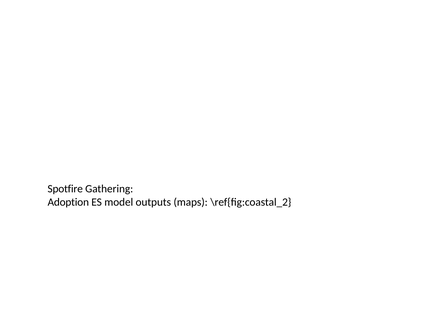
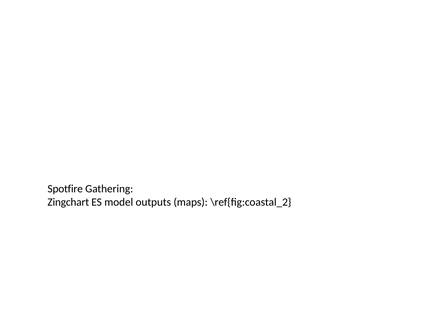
Adoption: Adoption -> Zingchart (68, 202)
